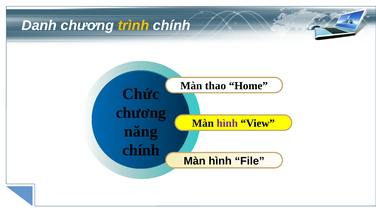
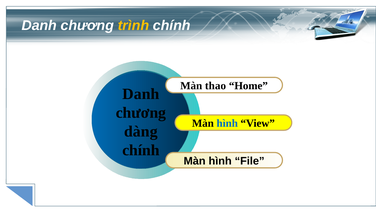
Chức: Chức -> Danh (141, 94)
hình colour: purple -> blue (227, 124)
năng: năng -> dàng (141, 132)
